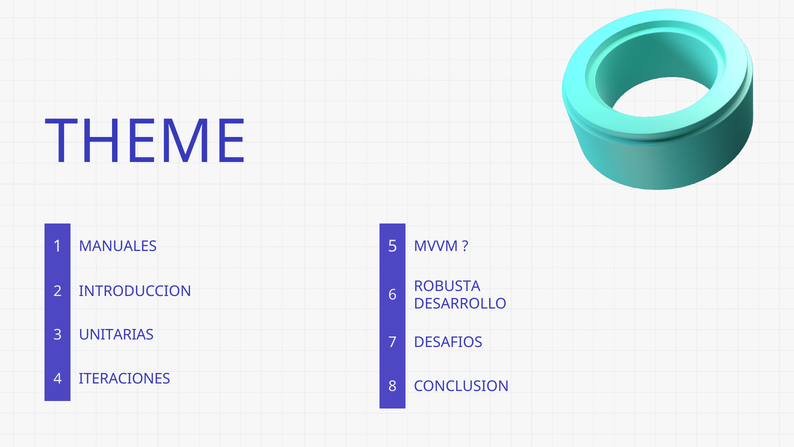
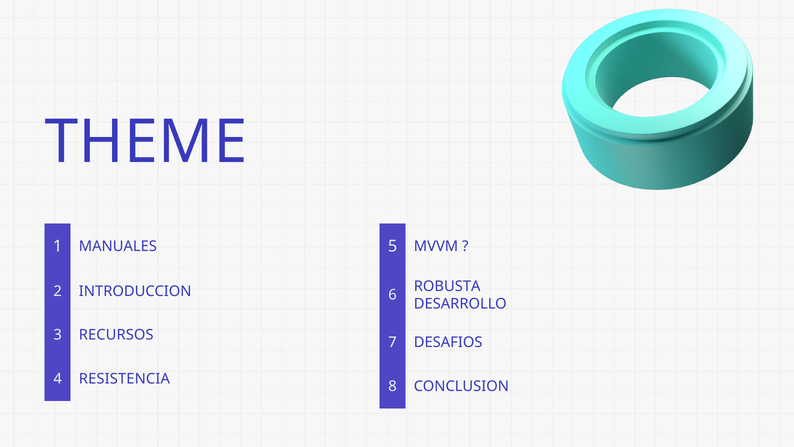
UNITARIAS: UNITARIAS -> RECURSOS (116, 335)
ITERACIONES: ITERACIONES -> RESISTENCIA (124, 378)
